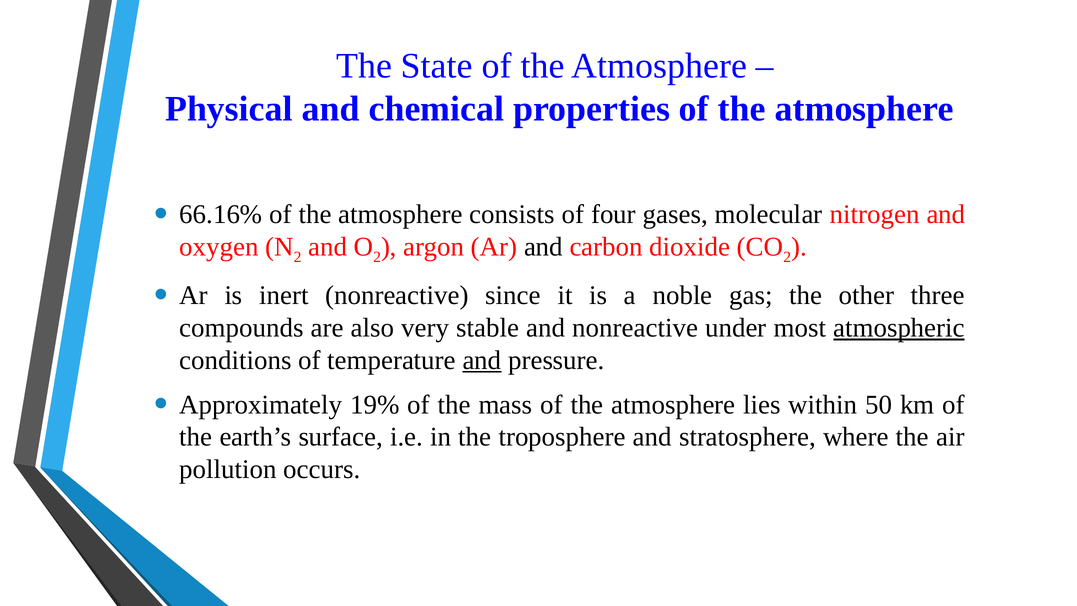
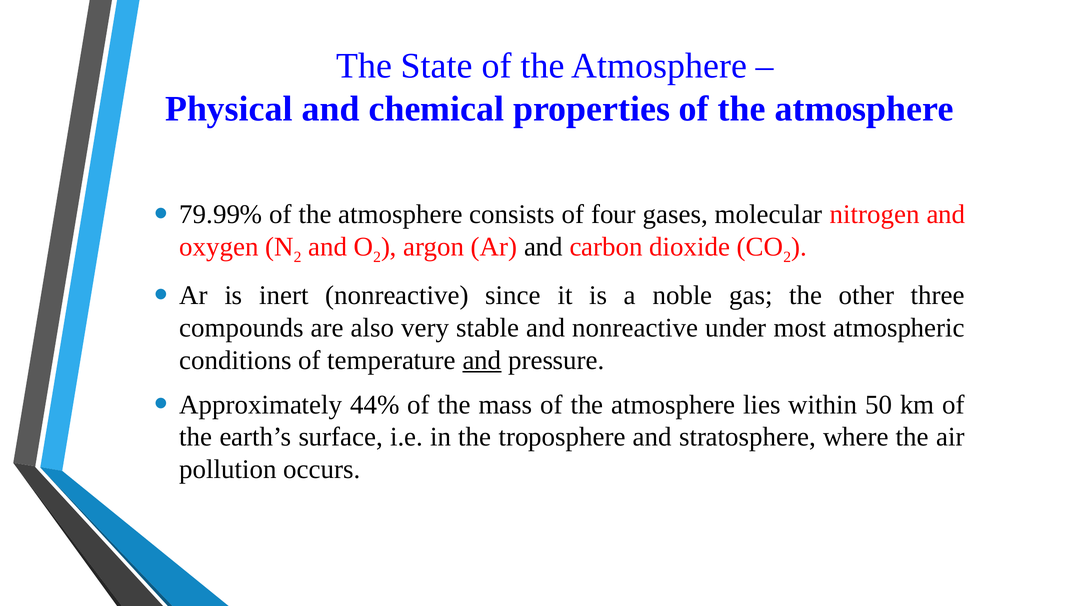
66.16%: 66.16% -> 79.99% (221, 214)
atmospheric underline: present -> none (899, 328)
19%: 19% -> 44% (375, 405)
